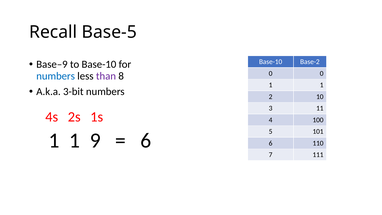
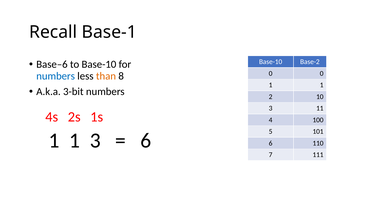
Base-5: Base-5 -> Base-1 (109, 32)
Base–9: Base–9 -> Base–6 (52, 64)
than colour: purple -> orange (106, 76)
1 9: 9 -> 3 (95, 140)
